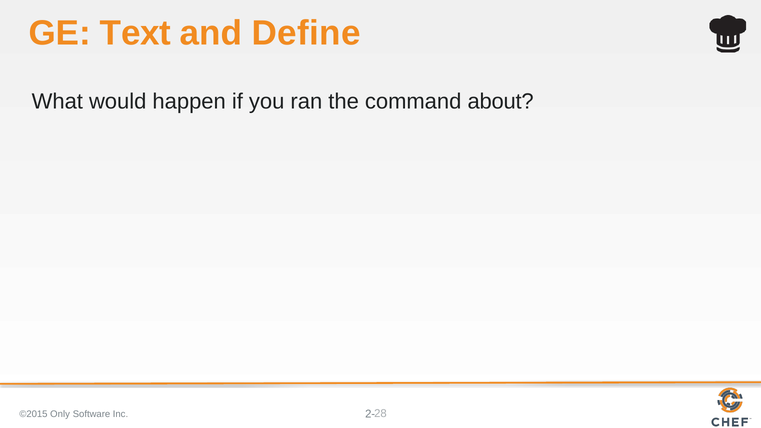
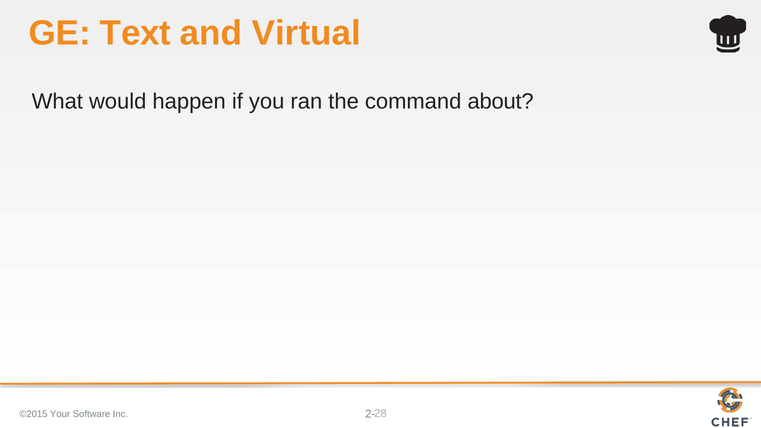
Define: Define -> Virtual (306, 33)
Only: Only -> Your (60, 414)
